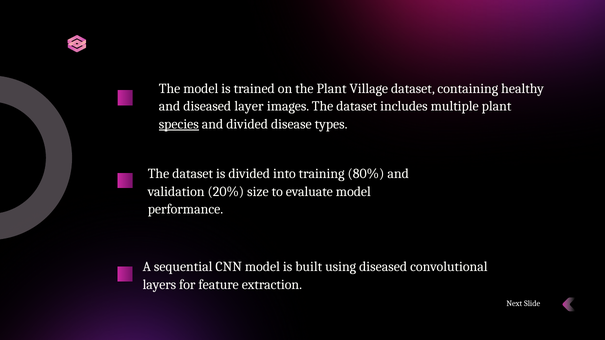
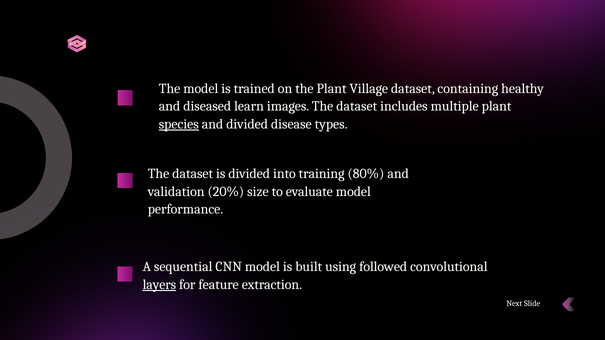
layer: layer -> learn (249, 106)
using diseased: diseased -> followed (383, 267)
layers underline: none -> present (159, 285)
